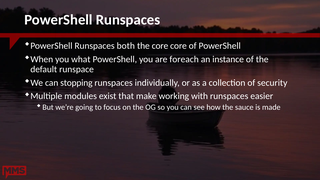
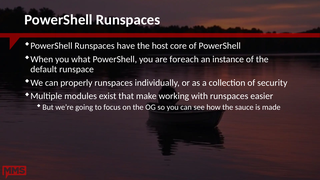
both: both -> have (126, 46)
the core: core -> host (160, 46)
stopping: stopping -> properly (76, 83)
